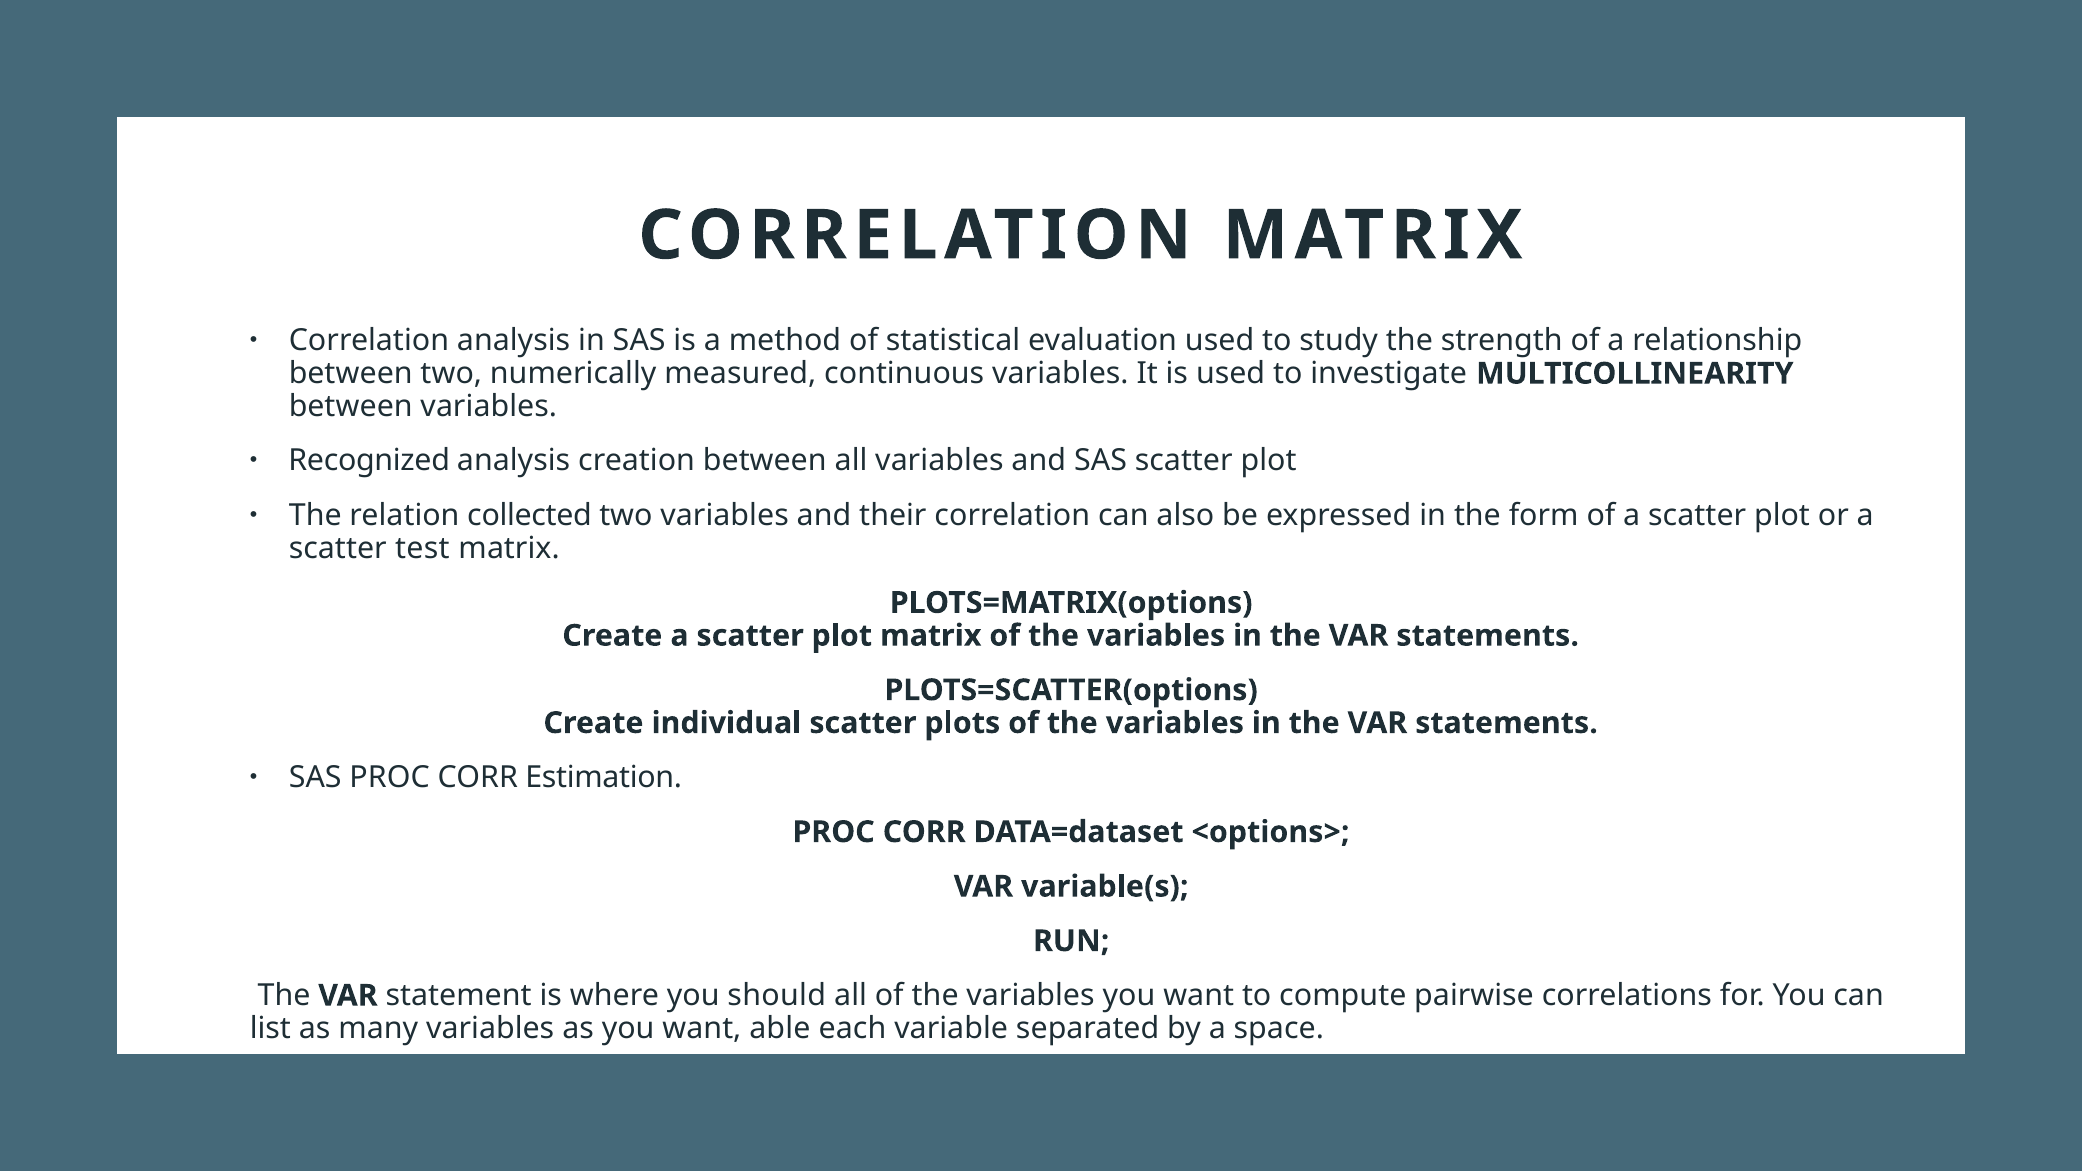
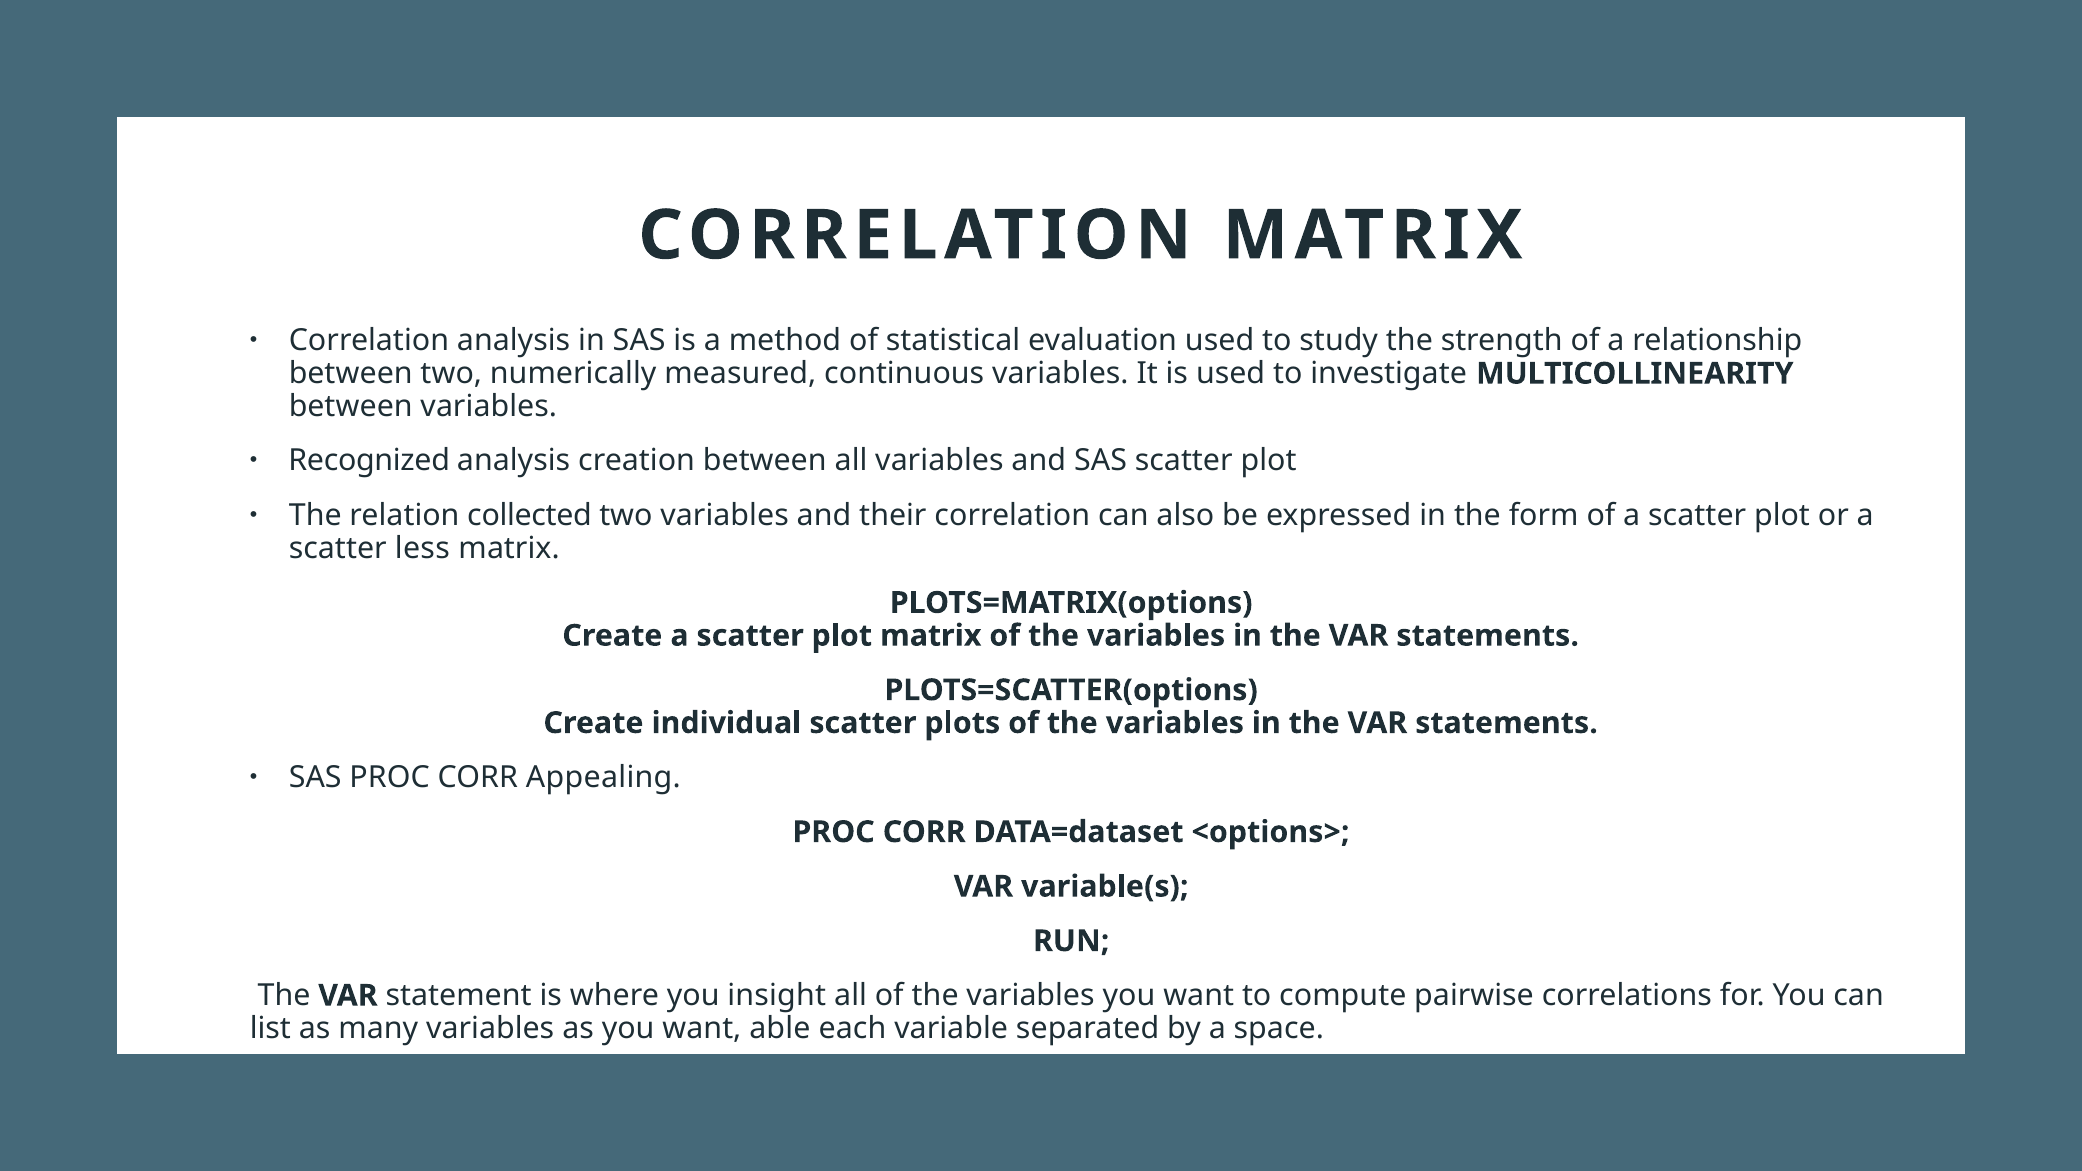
test: test -> less (422, 548)
Estimation: Estimation -> Appealing (603, 778)
should: should -> insight (777, 996)
